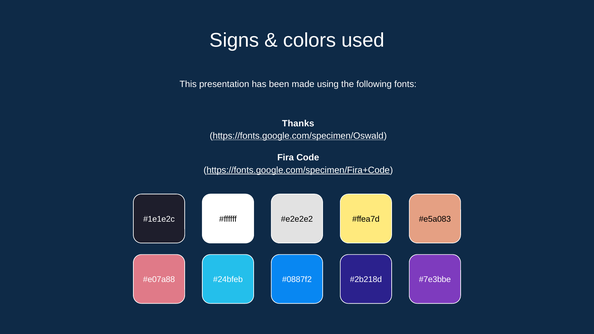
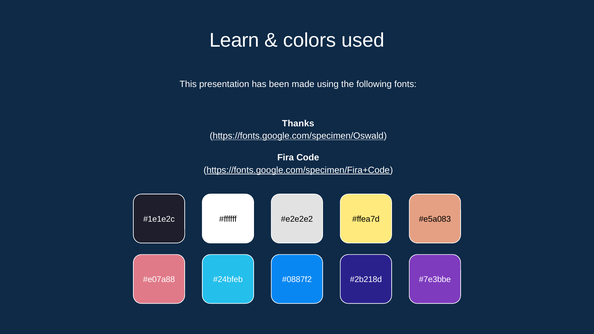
Signs: Signs -> Learn (234, 40)
